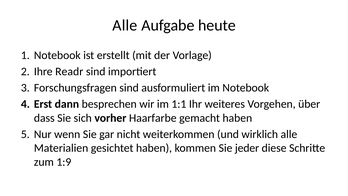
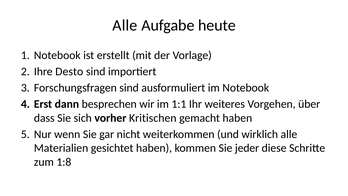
Readr: Readr -> Desto (69, 71)
Haarfarbe: Haarfarbe -> Kritischen (153, 118)
1:9: 1:9 -> 1:8 (64, 162)
